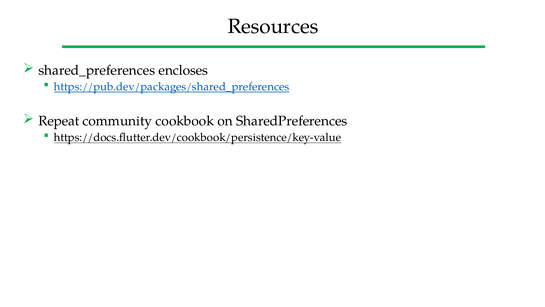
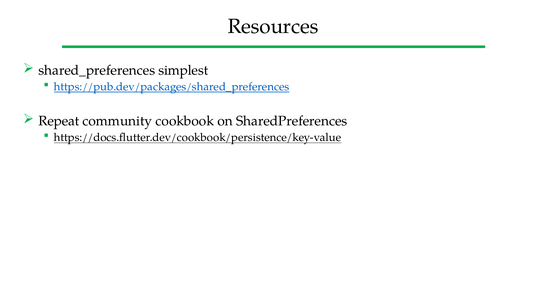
encloses: encloses -> simplest (183, 70)
